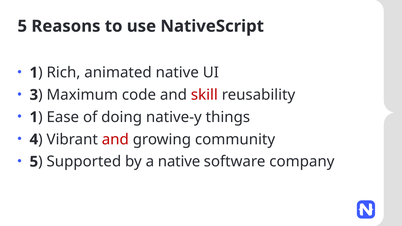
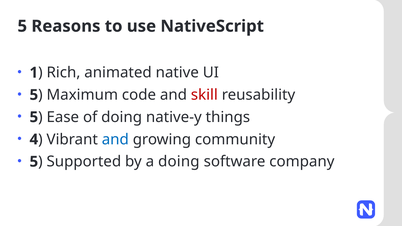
3: 3 -> 5 (34, 95)
1: 1 -> 5 (34, 117)
and colour: red -> blue (115, 139)
a native: native -> doing (179, 162)
